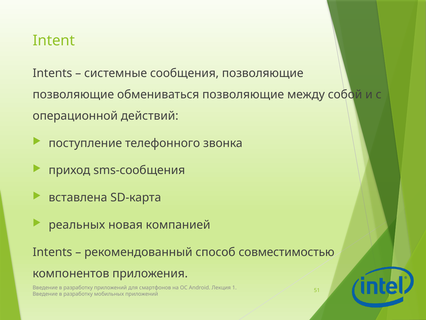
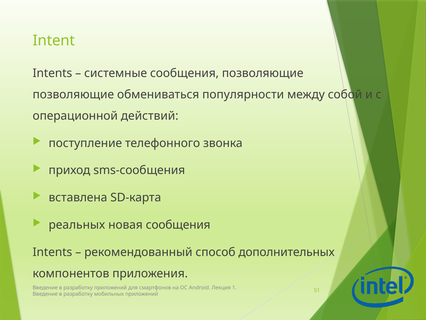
обмениваться позволяющие: позволяющие -> популярности (243, 94)
новая компанией: компанией -> сообщения (178, 225)
совместимостью: совместимостью -> дополнительных (287, 252)
